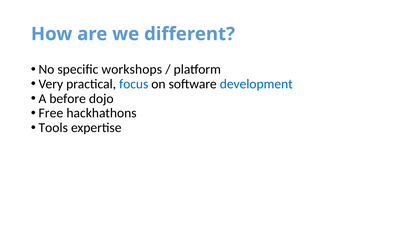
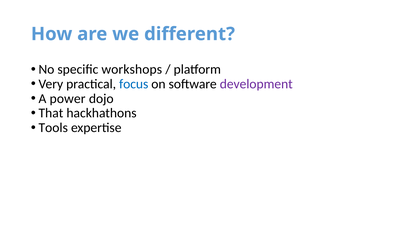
development colour: blue -> purple (256, 84)
before: before -> power (68, 99)
Free: Free -> That (51, 113)
